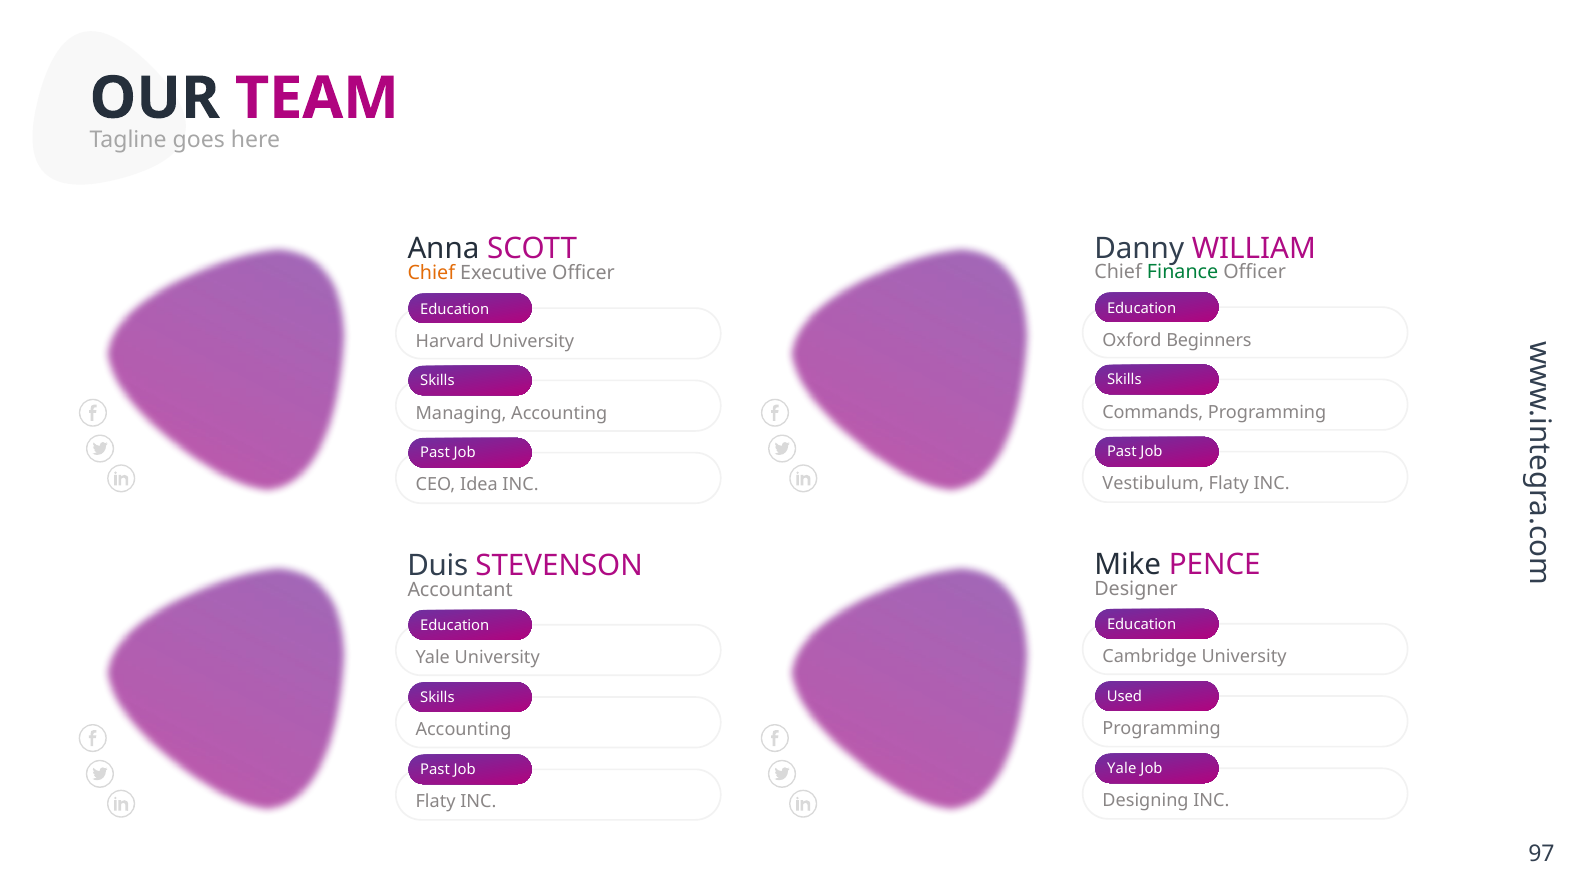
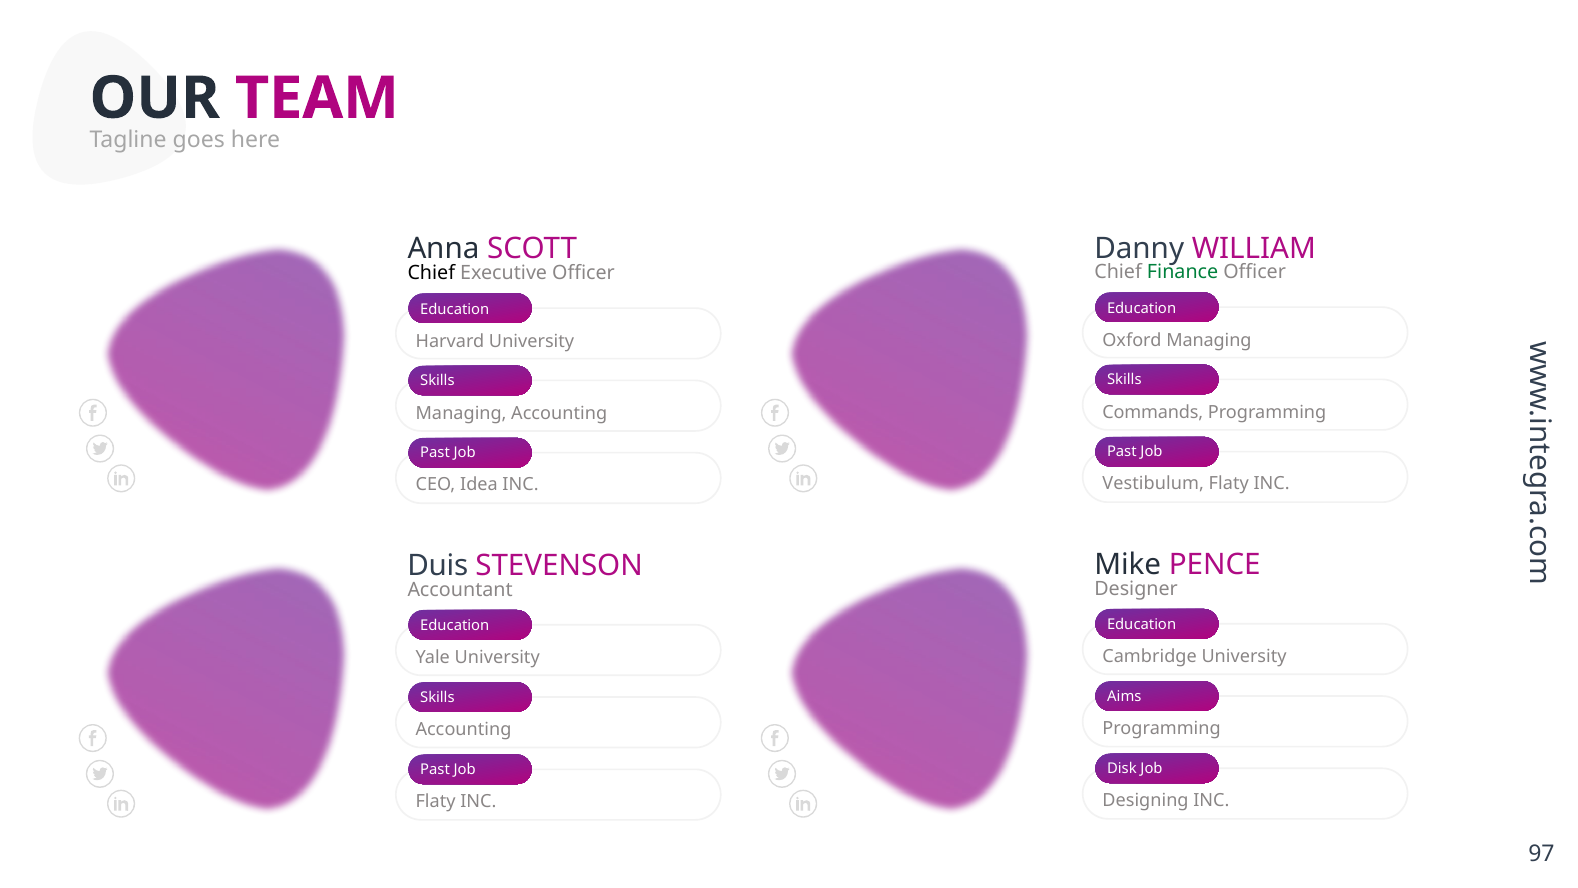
Chief colour: orange -> black (431, 273)
Oxford Beginners: Beginners -> Managing (1209, 340)
Used: Used -> Aims (1124, 696)
Yale: Yale -> Disk (1122, 768)
